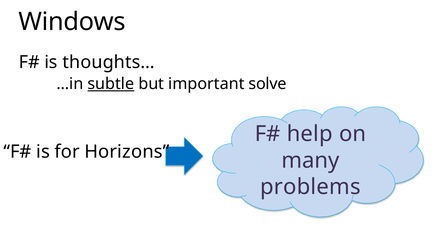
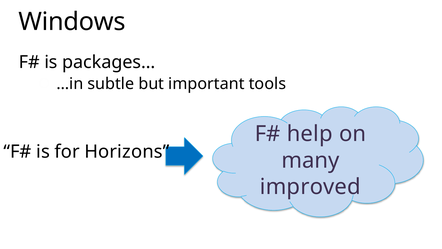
thoughts…: thoughts… -> packages… (109, 62)
subtle underline: present -> none (111, 84)
solve: solve -> tools (267, 84)
problems: problems -> improved (310, 187)
